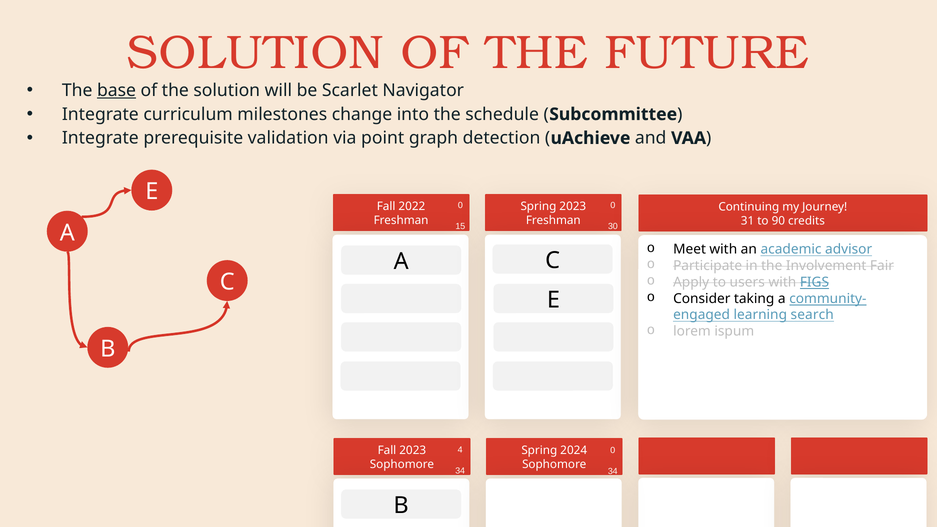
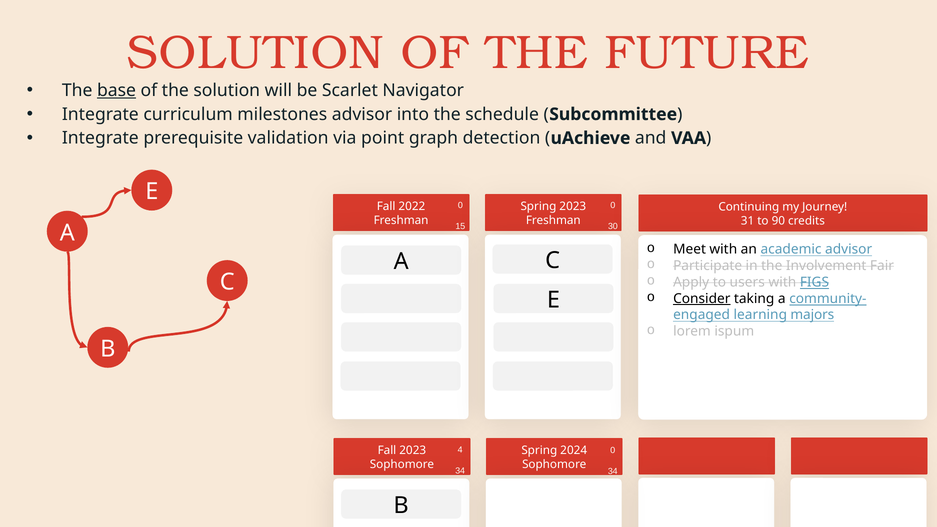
milestones change: change -> advisor (362, 114)
Consider underline: none -> present (702, 299)
search: search -> majors (812, 315)
